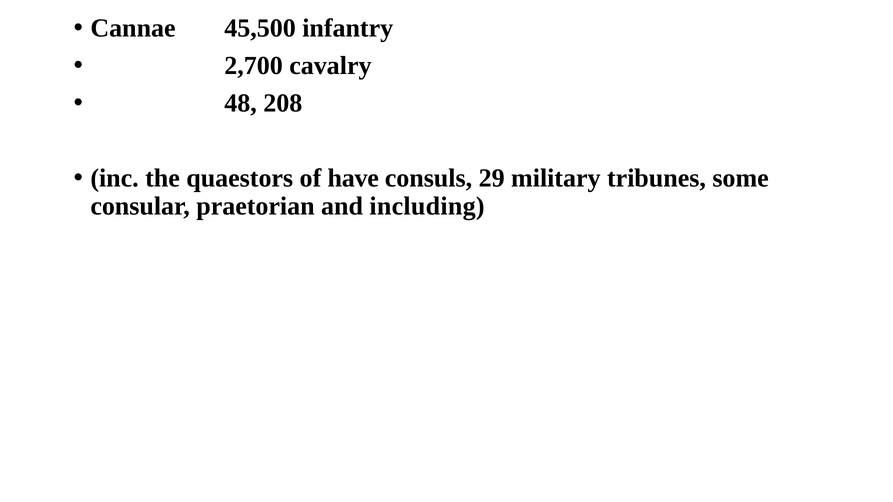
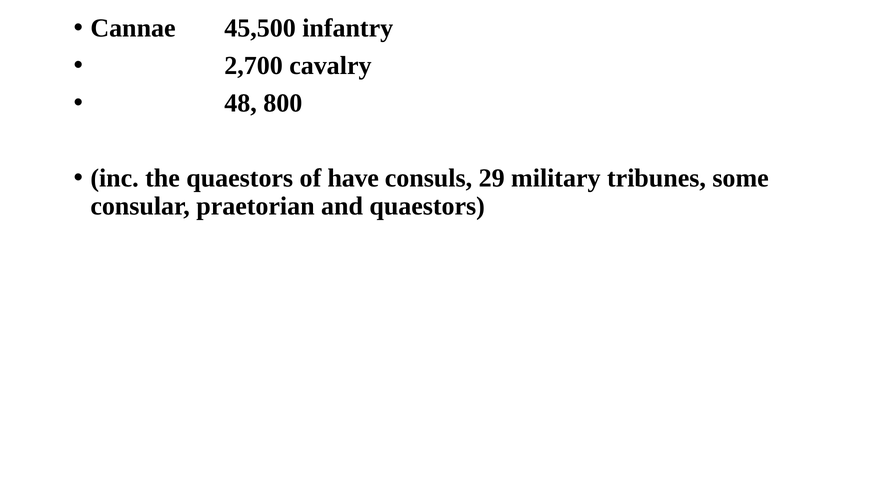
208: 208 -> 800 (283, 103)
and including: including -> quaestors (427, 206)
